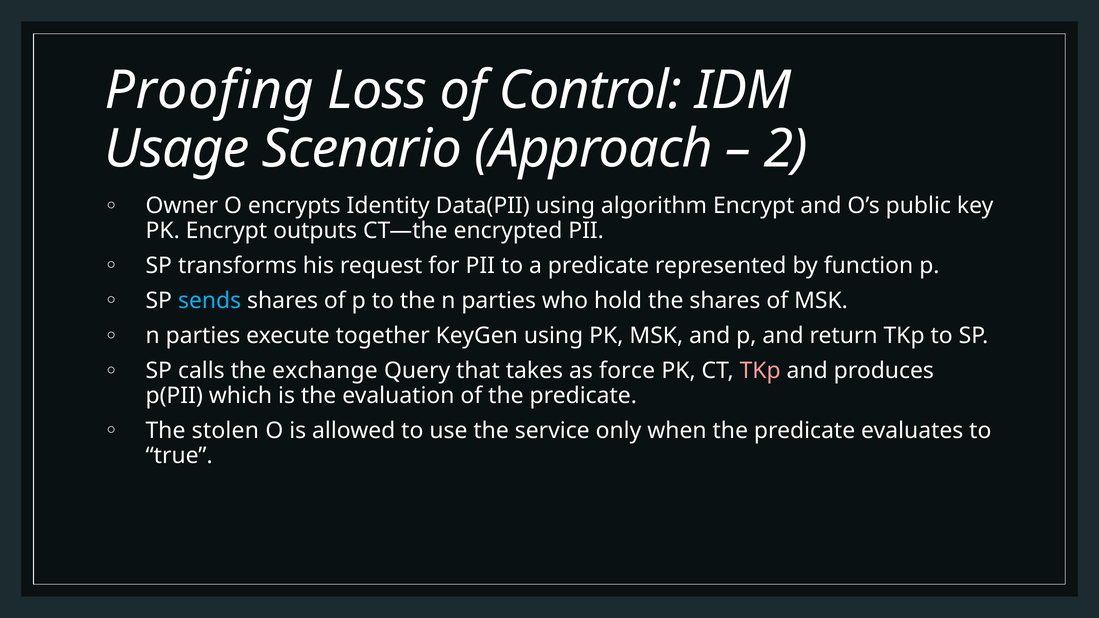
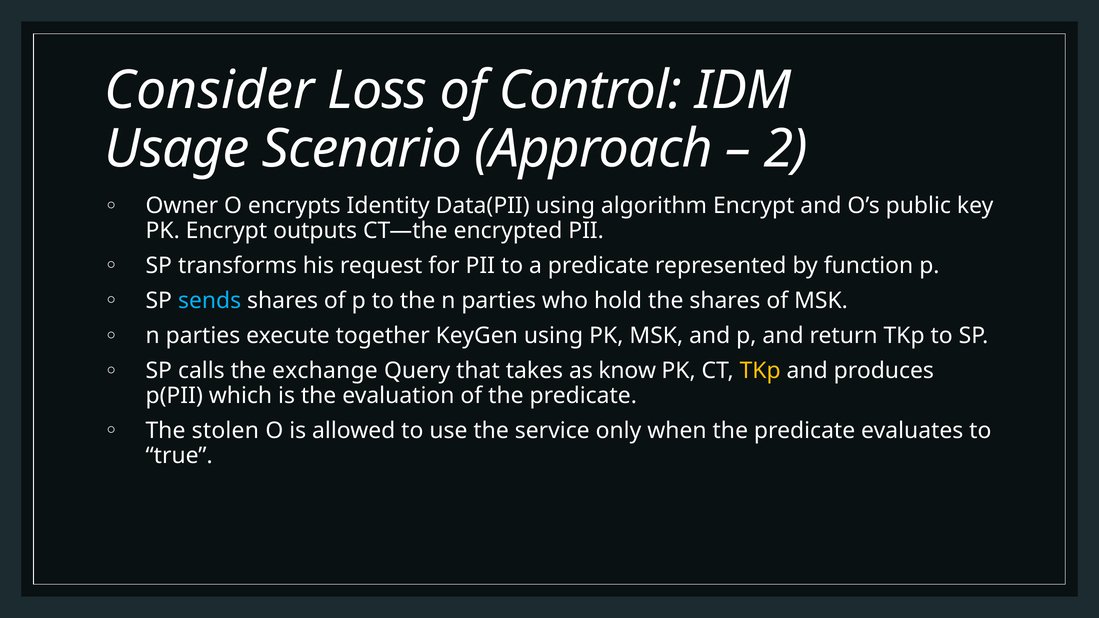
Proofing: Proofing -> Consider (210, 91)
force: force -> know (627, 371)
TKp colour: pink -> yellow (760, 371)
